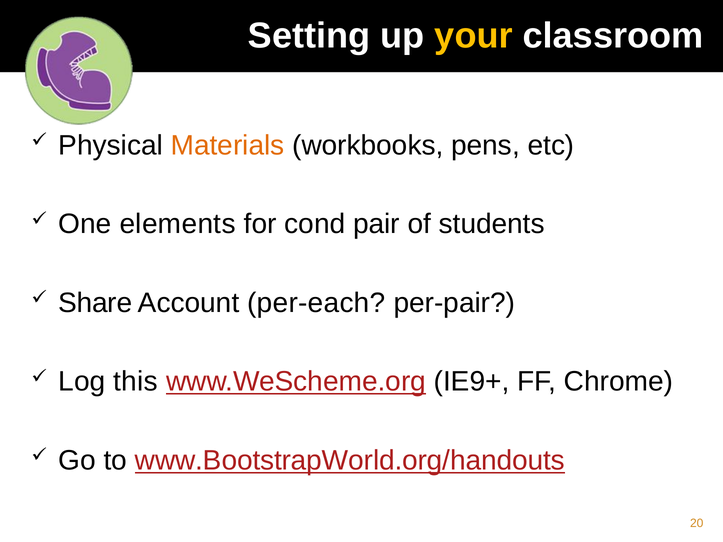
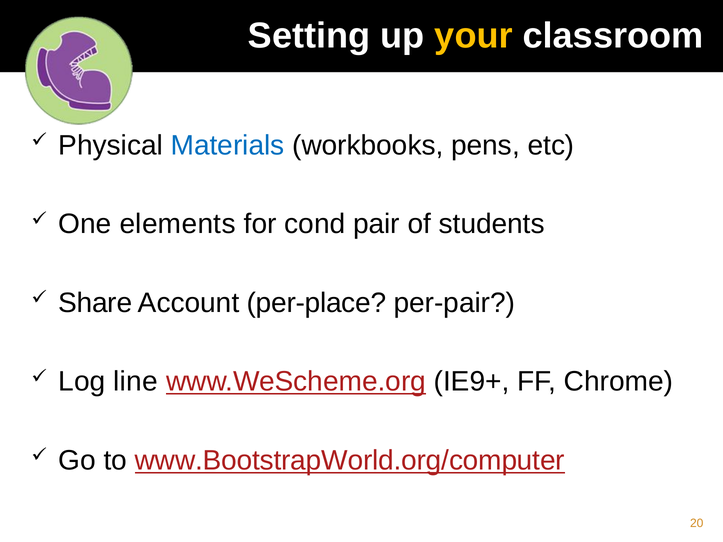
Materials colour: orange -> blue (228, 145)
per-each: per-each -> per-place (317, 303)
this: this -> line (135, 382)
www.BootstrapWorld.org/handouts: www.BootstrapWorld.org/handouts -> www.BootstrapWorld.org/computer (350, 460)
